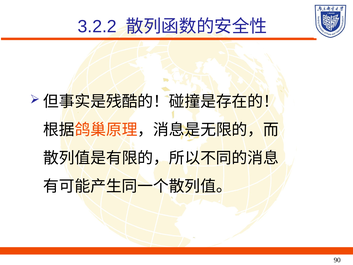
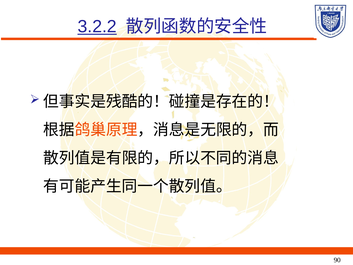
3.2.2 underline: none -> present (97, 27)
